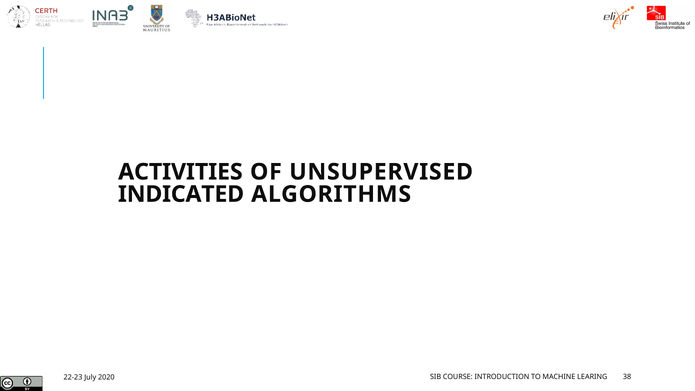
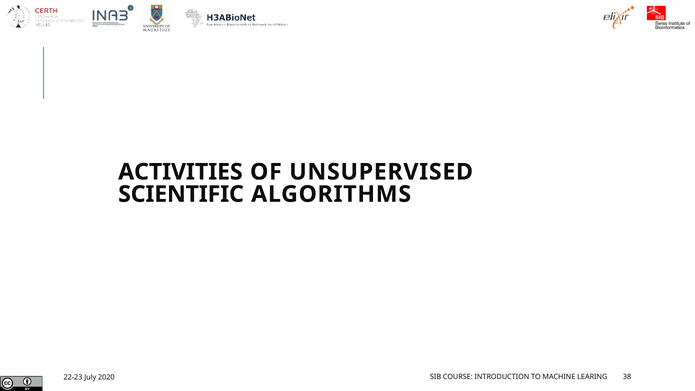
INDICATED: INDICATED -> SCIENTIFIC (181, 194)
